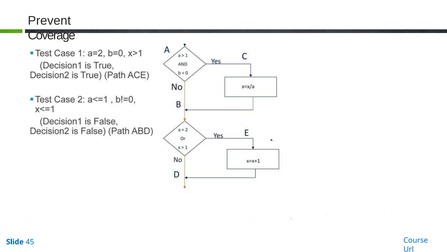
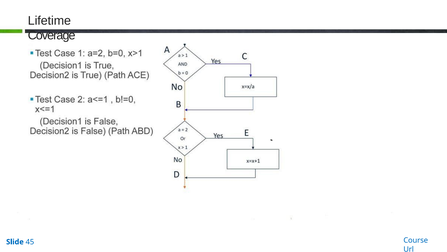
Prevent: Prevent -> Lifetime (49, 21)
